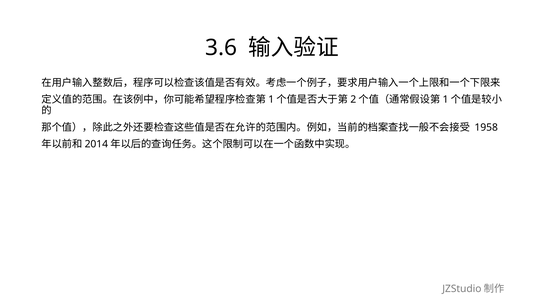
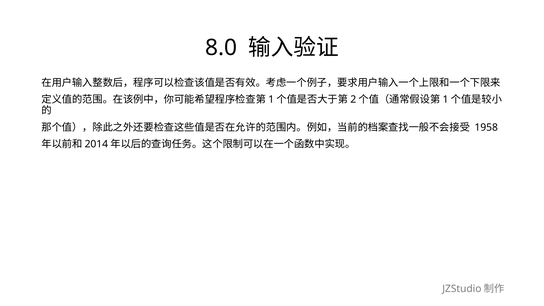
3.6: 3.6 -> 8.0 (221, 48)
